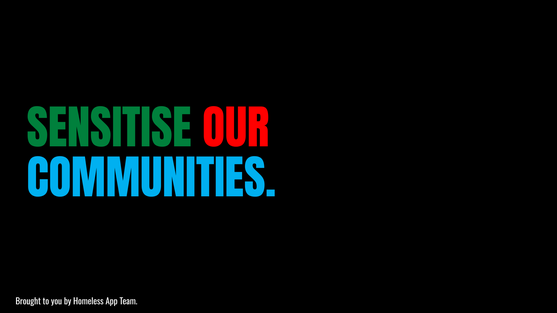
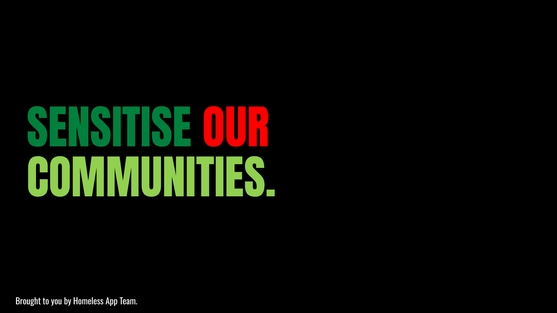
COMMUNITIES colour: light blue -> light green (151, 181)
